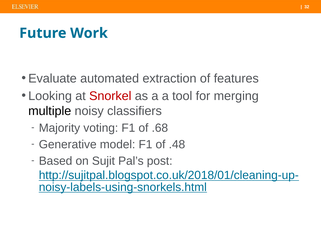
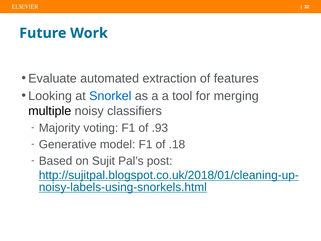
Snorkel colour: red -> blue (110, 96)
.68: .68 -> .93 (160, 128)
.48: .48 -> .18 (177, 144)
